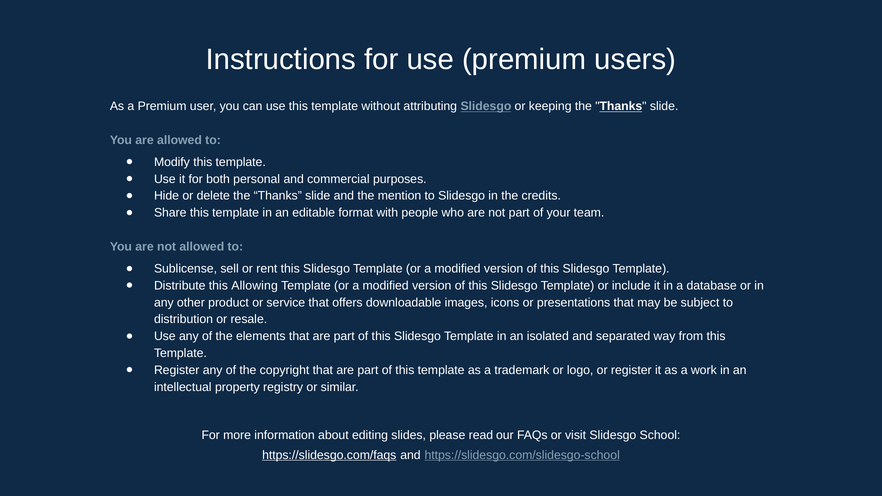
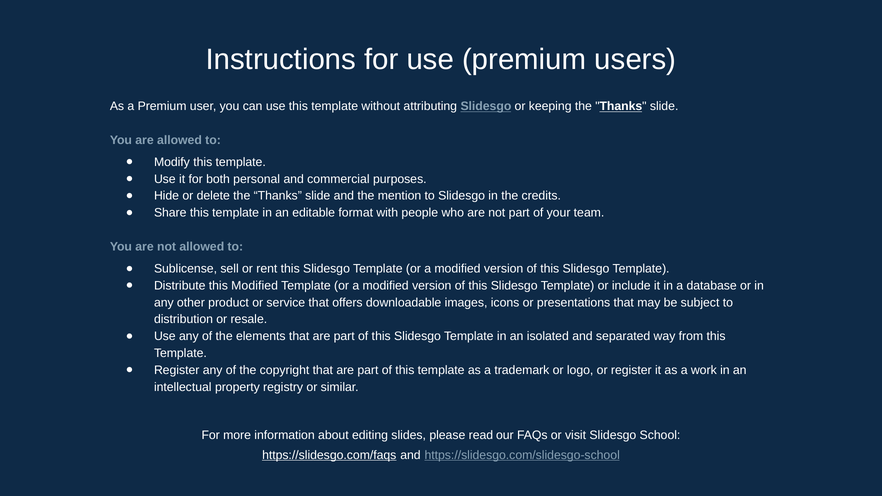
this Allowing: Allowing -> Modified (255, 286)
